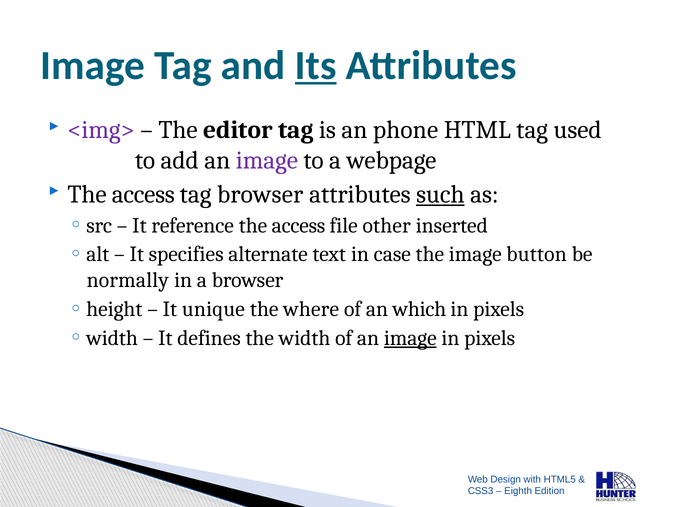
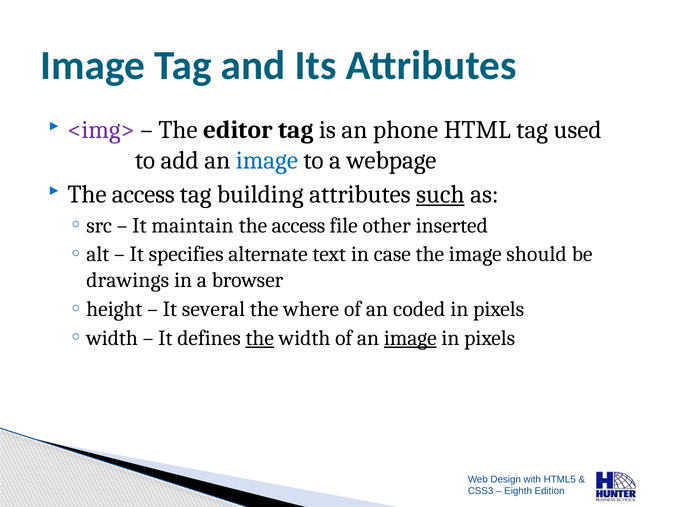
Its underline: present -> none (316, 65)
image colour: purple -> blue (267, 160)
tag browser: browser -> building (260, 194)
reference: reference -> maintain (193, 225)
button: button -> should (537, 254)
normally: normally -> drawings (128, 280)
unique: unique -> several (213, 309)
which: which -> coded (419, 309)
the underline: none -> present (260, 338)
